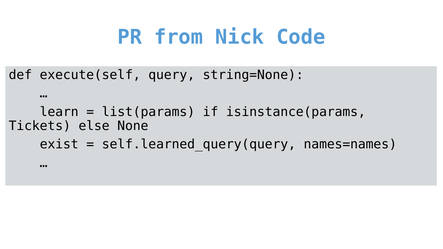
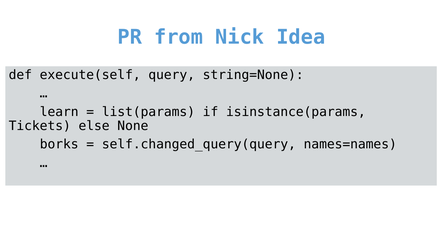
Code: Code -> Idea (301, 37)
exist: exist -> borks (59, 144)
self.learned_query(query: self.learned_query(query -> self.changed_query(query (199, 144)
